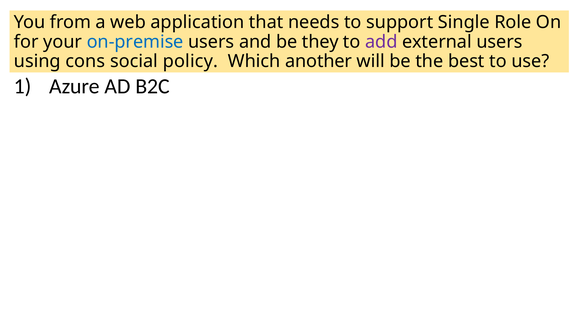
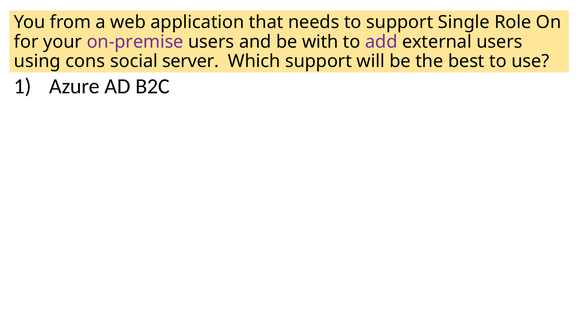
on-premise colour: blue -> purple (135, 42)
they: they -> with (320, 42)
policy: policy -> server (191, 61)
Which another: another -> support (319, 61)
